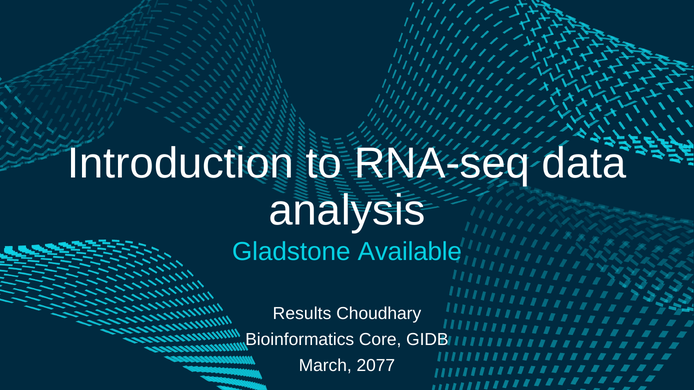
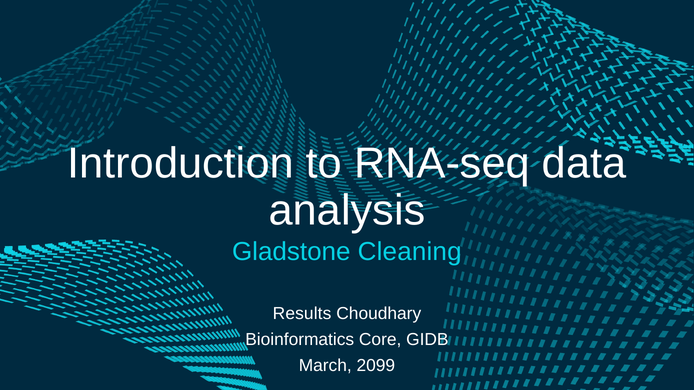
Available: Available -> Cleaning (410, 252)
2077: 2077 -> 2099 (376, 366)
